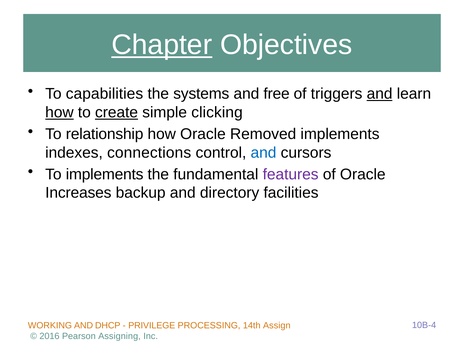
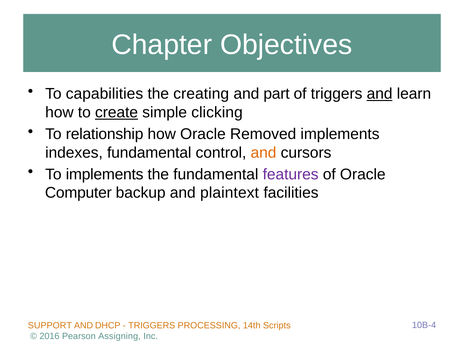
Chapter underline: present -> none (162, 45)
systems: systems -> creating (201, 94)
free: free -> part (277, 94)
how underline: present -> none (59, 112)
indexes connections: connections -> fundamental (149, 153)
and colour: blue -> orange (263, 153)
Increases: Increases -> Computer (78, 193)
directory: directory -> plaintext (230, 193)
WORKING: WORKING -> SUPPORT (50, 325)
PRIVILEGE: PRIVILEGE -> TRIGGERS (152, 325)
Assign: Assign -> Scripts (277, 325)
